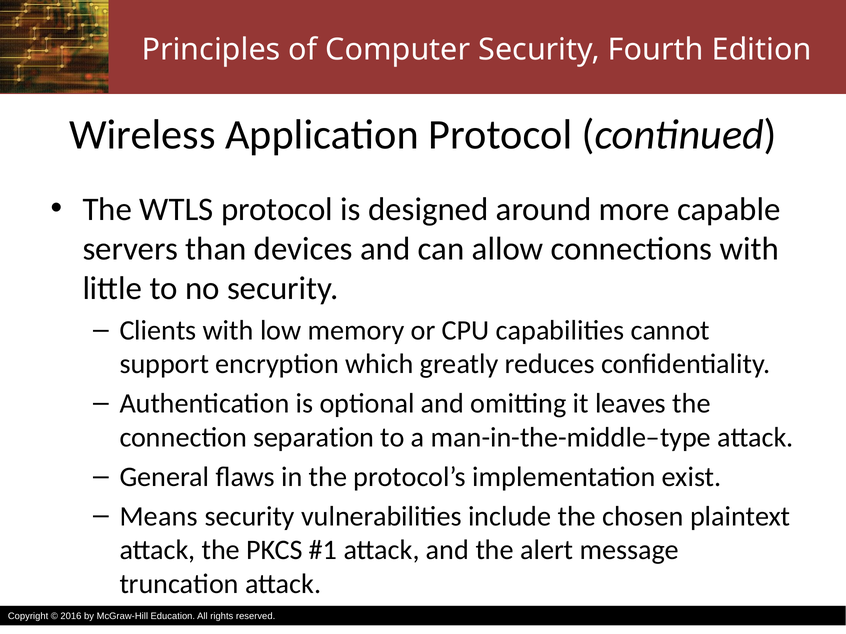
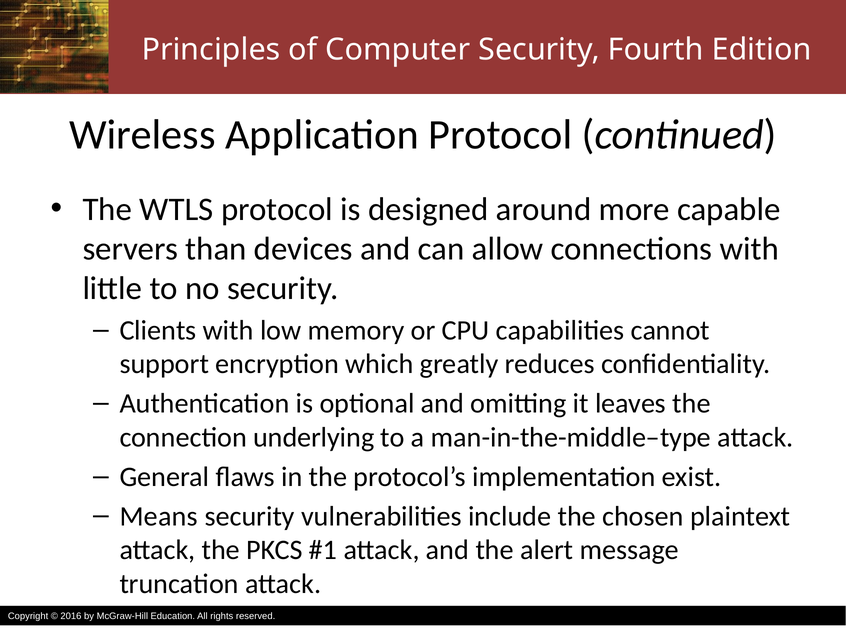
separation: separation -> underlying (314, 438)
